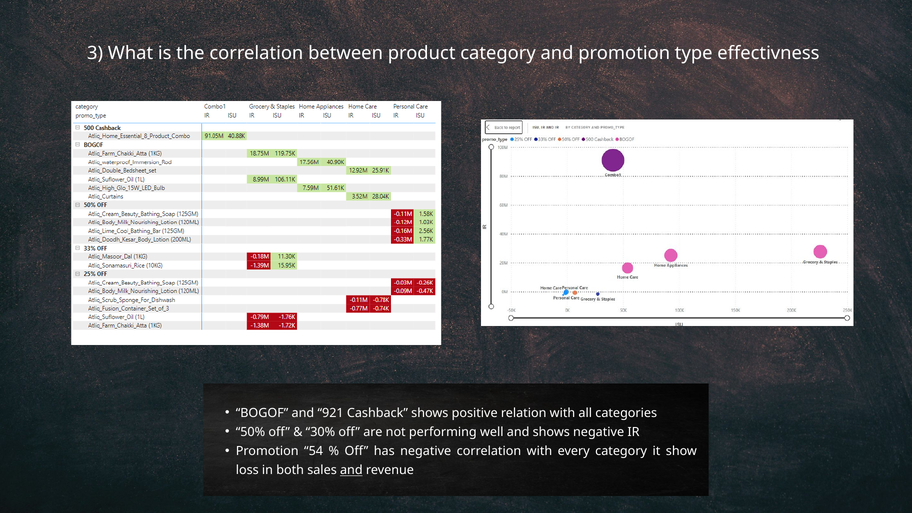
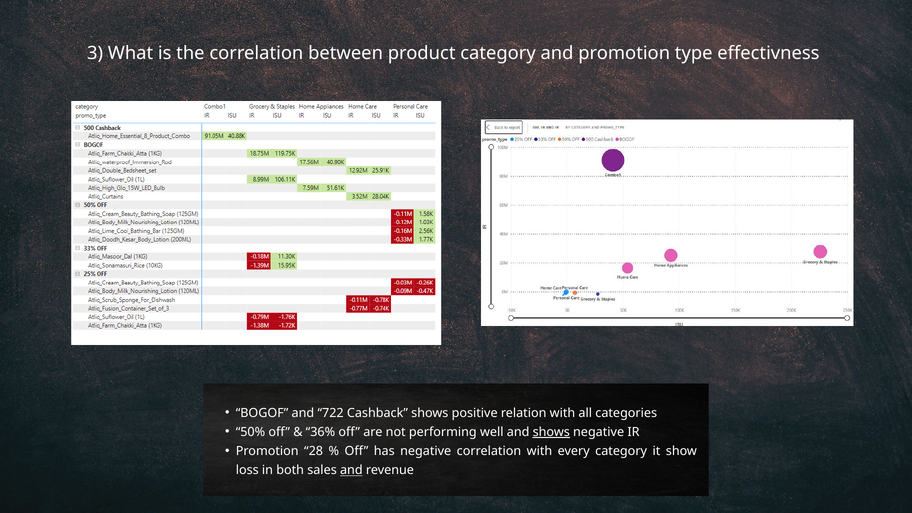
921: 921 -> 722 (331, 413)
30%: 30% -> 36% (320, 432)
shows underline: none -> present (551, 432)
54: 54 -> 28 (314, 451)
